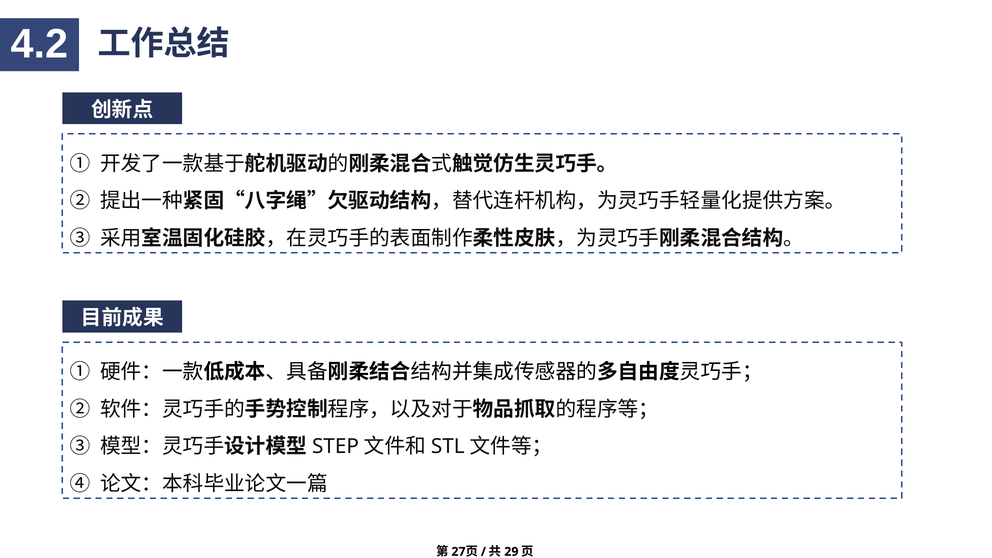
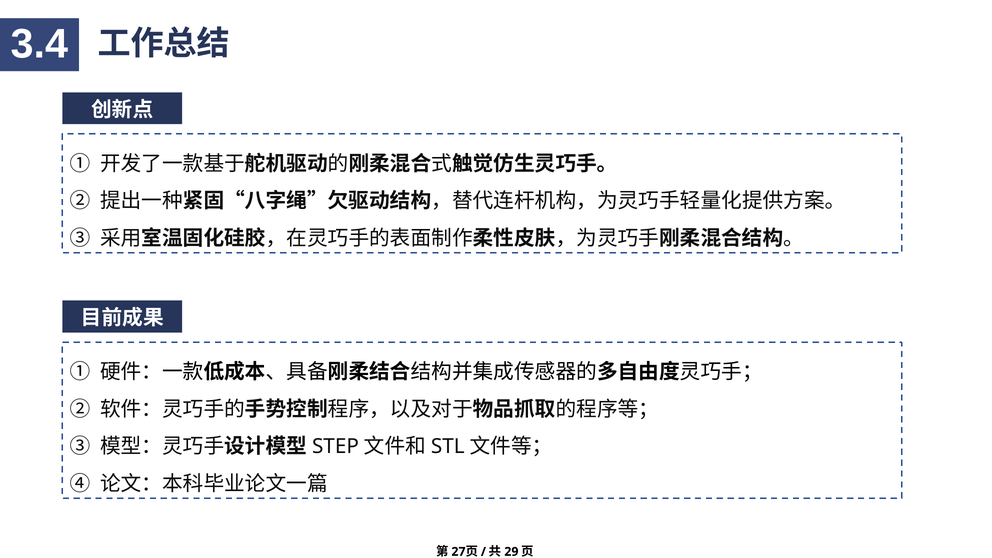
4.2: 4.2 -> 3.4 (39, 44)
